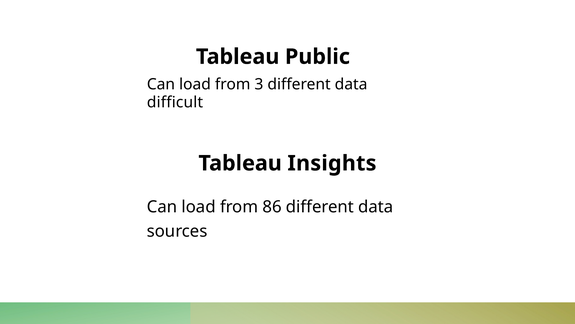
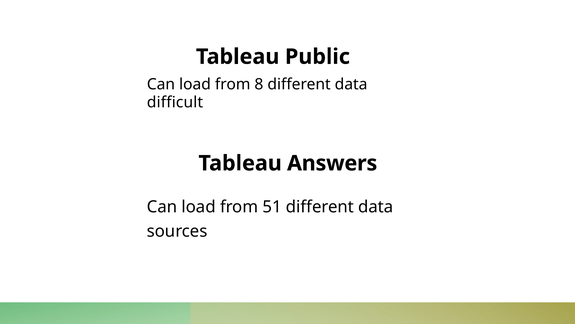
3: 3 -> 8 (259, 84)
Insights: Insights -> Answers (332, 163)
86: 86 -> 51 (272, 207)
